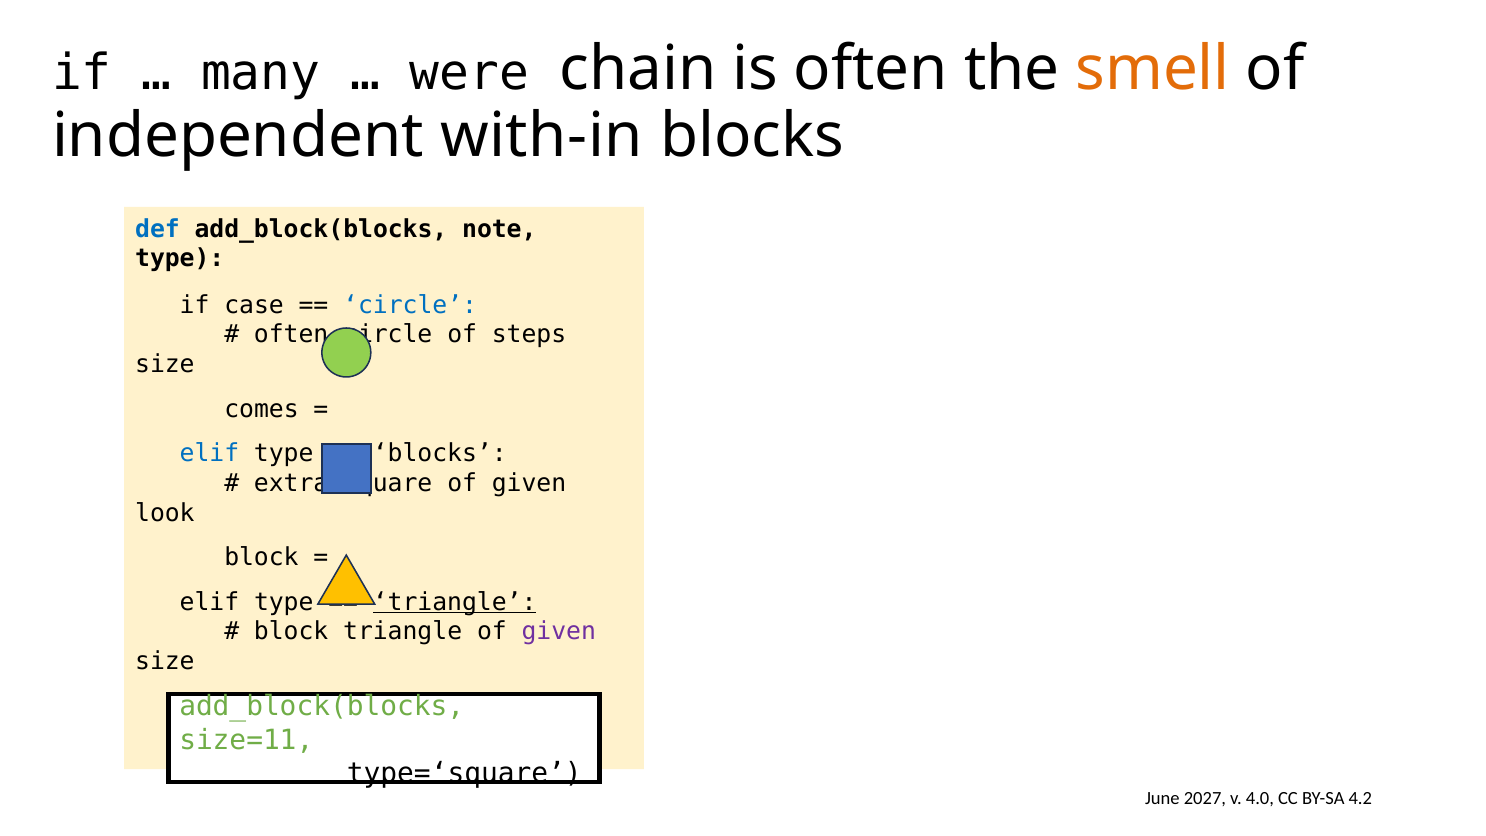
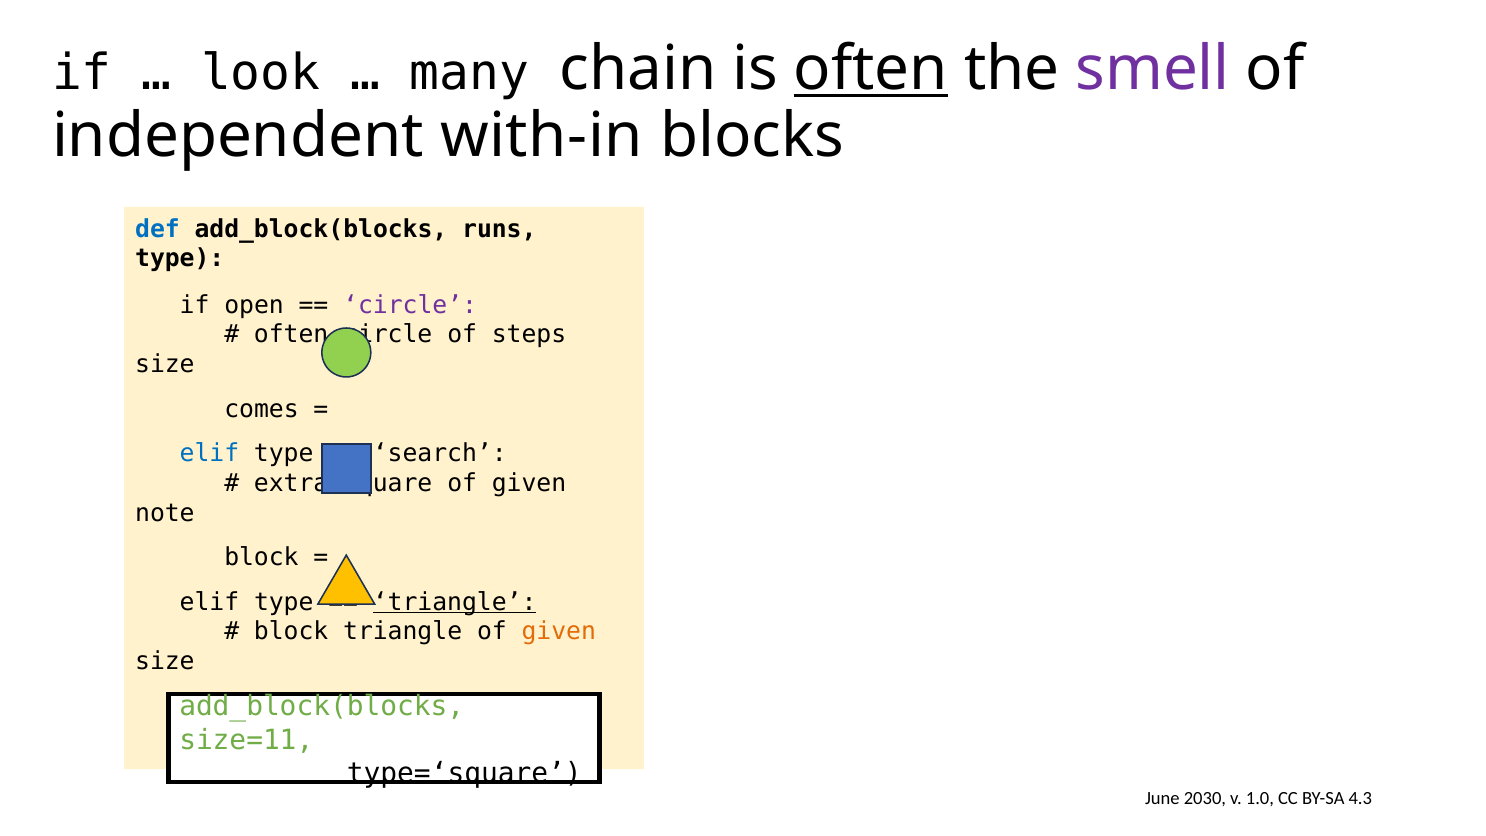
many: many -> look (261, 73)
were: were -> many (470, 73)
often underline: none -> present (871, 69)
smell colour: orange -> purple (1153, 69)
note: note -> runs (499, 229)
case: case -> open (254, 305)
circle colour: blue -> purple (410, 305)
blocks: blocks -> search (440, 453)
look: look -> note (165, 513)
given colour: purple -> orange (559, 632)
2027: 2027 -> 2030 (1205, 798)
4.0: 4.0 -> 1.0 (1260, 798)
4.2: 4.2 -> 4.3 (1360, 798)
